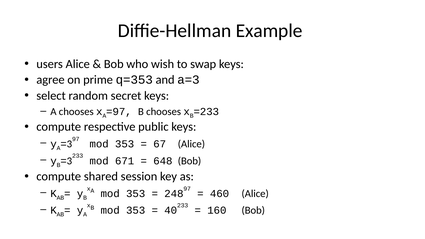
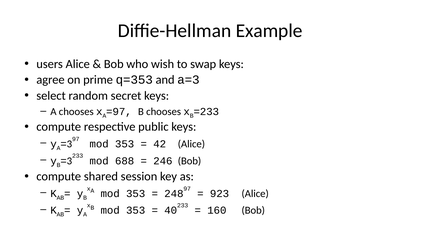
67: 67 -> 42 (160, 144)
671: 671 -> 688 (125, 161)
648: 648 -> 246 (163, 161)
460: 460 -> 923 (220, 194)
